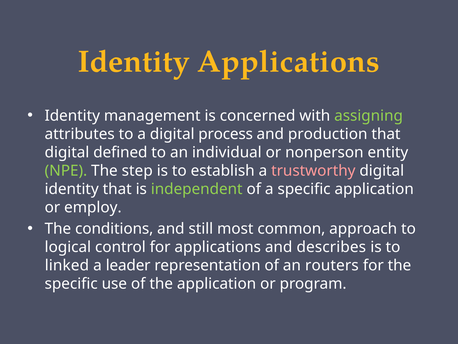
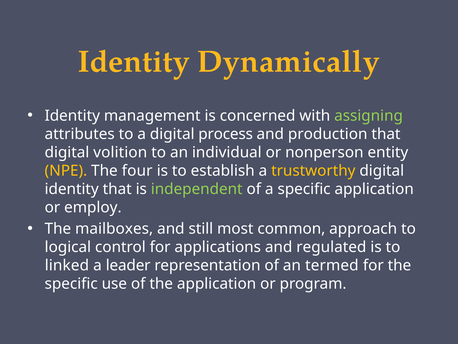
Identity Applications: Applications -> Dynamically (288, 62)
defined: defined -> volition (120, 152)
NPE colour: light green -> yellow (66, 171)
step: step -> four (137, 171)
trustworthy colour: pink -> yellow (313, 171)
conditions: conditions -> mailboxes (114, 229)
describes: describes -> regulated (331, 247)
routers: routers -> termed (332, 265)
